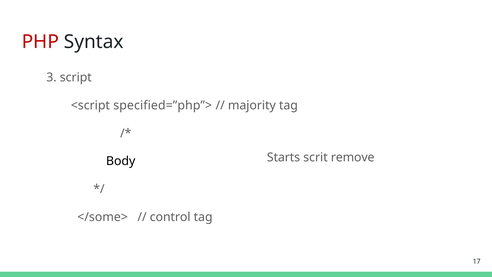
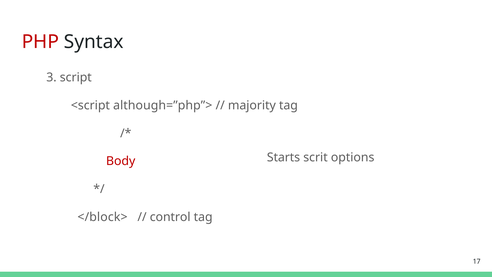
specified=”php”>: specified=”php”> -> although=”php”> (163, 105)
remove: remove -> options (353, 157)
Body colour: black -> red (121, 161)
</some>: </some> -> </block> (103, 217)
